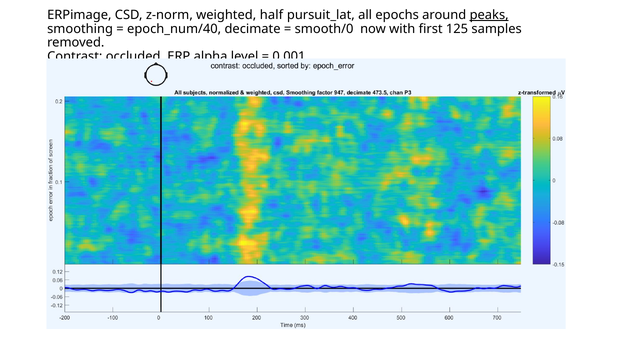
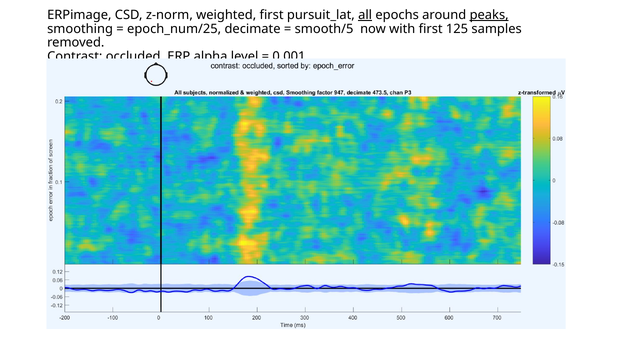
weighted half: half -> first (272, 15)
all underline: none -> present (365, 15)
epoch_num/40: epoch_num/40 -> epoch_num/25 (174, 29)
smooth/0: smooth/0 -> smooth/5 (324, 29)
